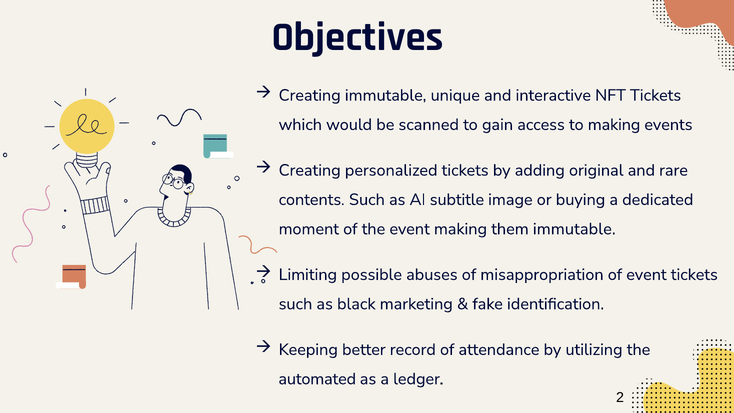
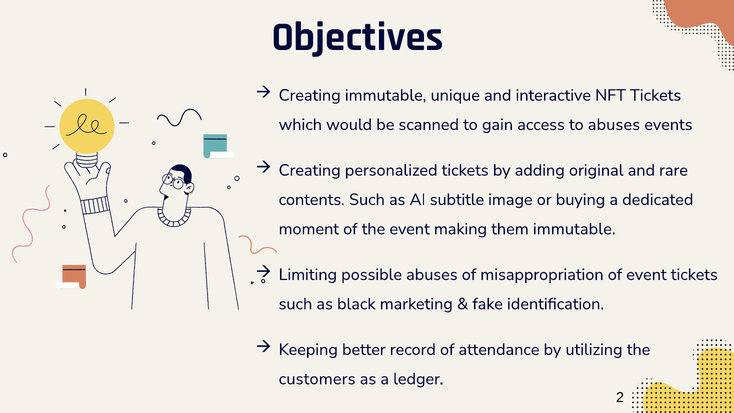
to making: making -> abuses (614, 125)
automated: automated -> customers (317, 379)
